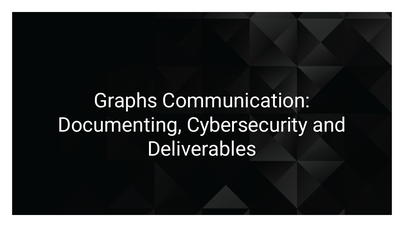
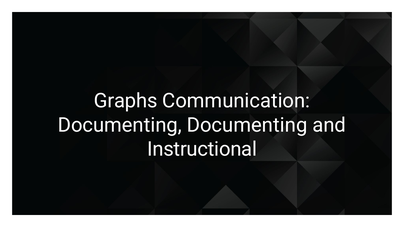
Documenting Cybersecurity: Cybersecurity -> Documenting (247, 125)
Deliverables: Deliverables -> Instructional (202, 149)
